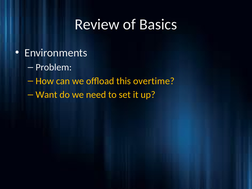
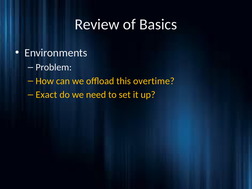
Want: Want -> Exact (46, 95)
